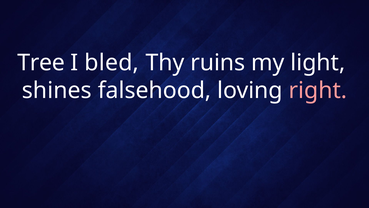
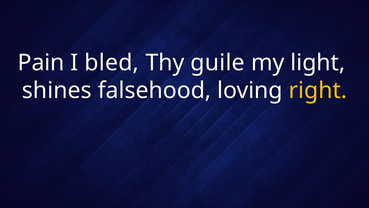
Tree: Tree -> Pain (41, 63)
ruins: ruins -> guile (218, 63)
right colour: pink -> yellow (318, 90)
